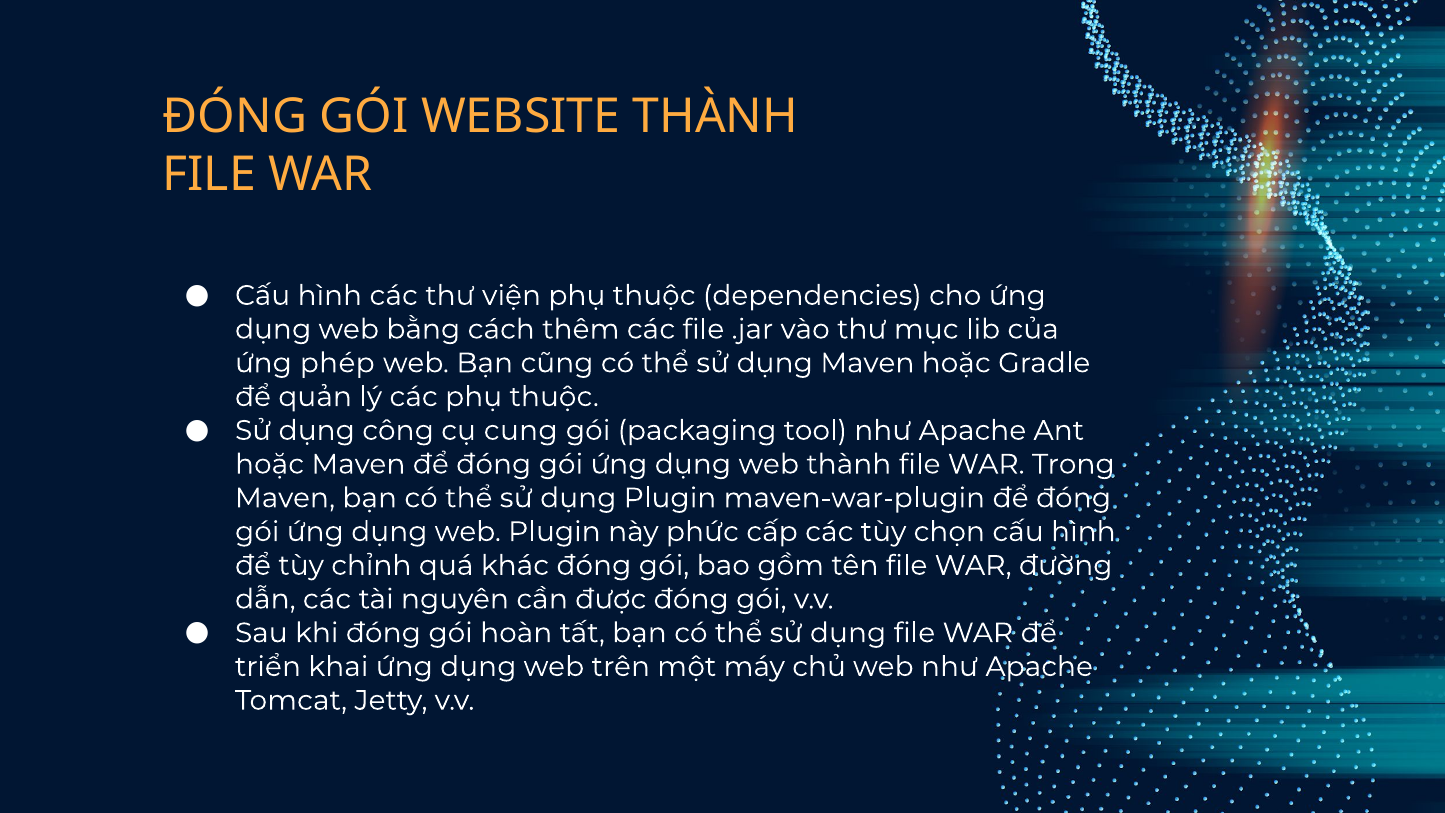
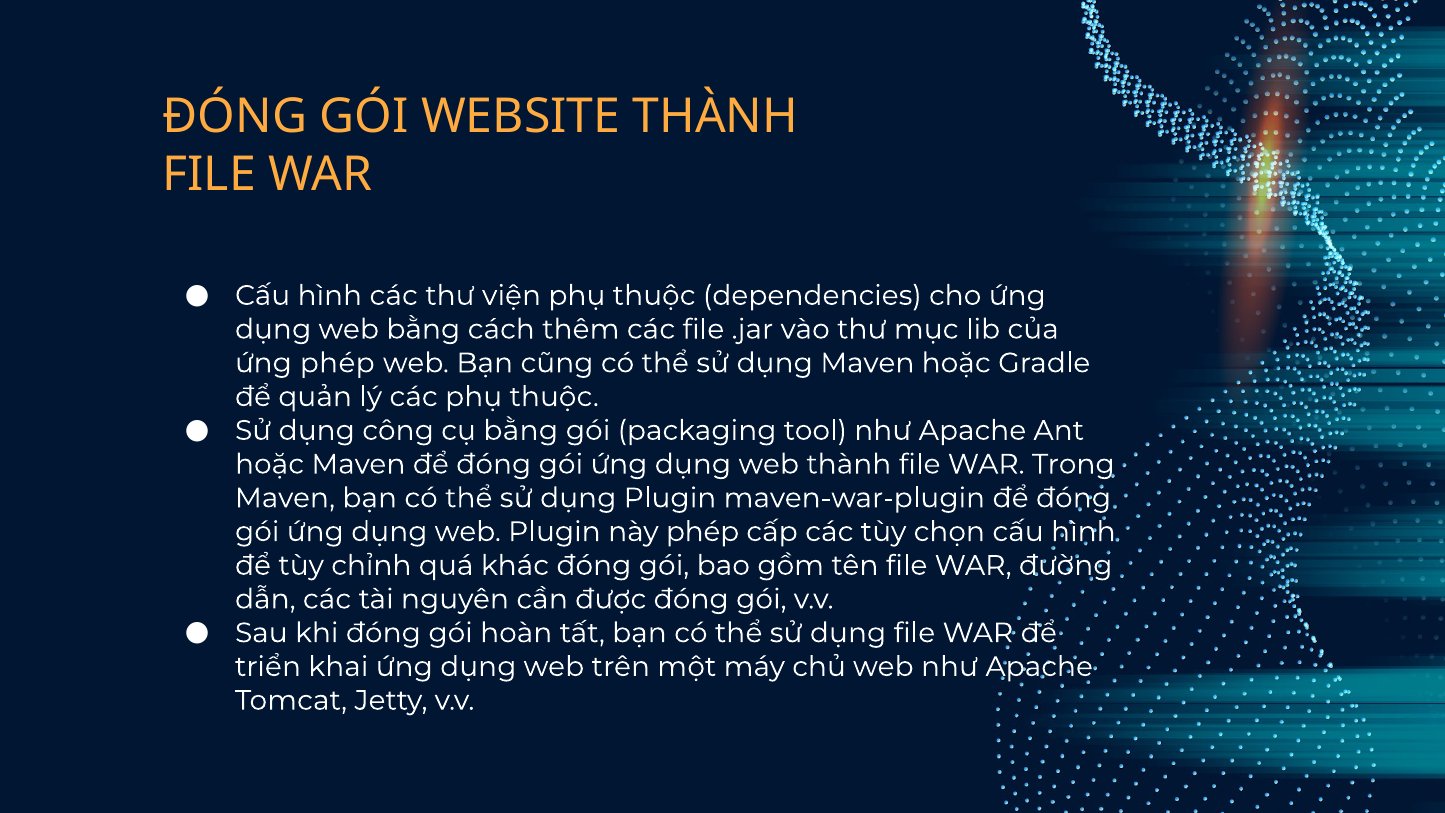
cụ cung: cung -> bằng (521, 430)
này phức: phức -> phép (703, 532)
